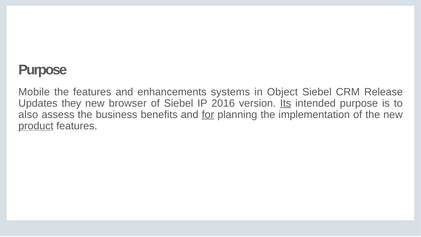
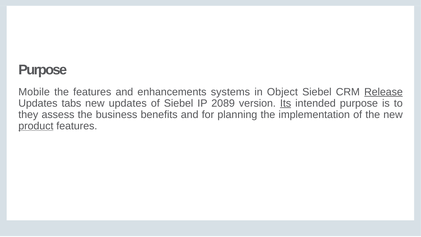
Release underline: none -> present (383, 92)
they: they -> tabs (71, 103)
new browser: browser -> updates (128, 103)
2016: 2016 -> 2089 (223, 103)
also: also -> they (28, 115)
for underline: present -> none (208, 115)
